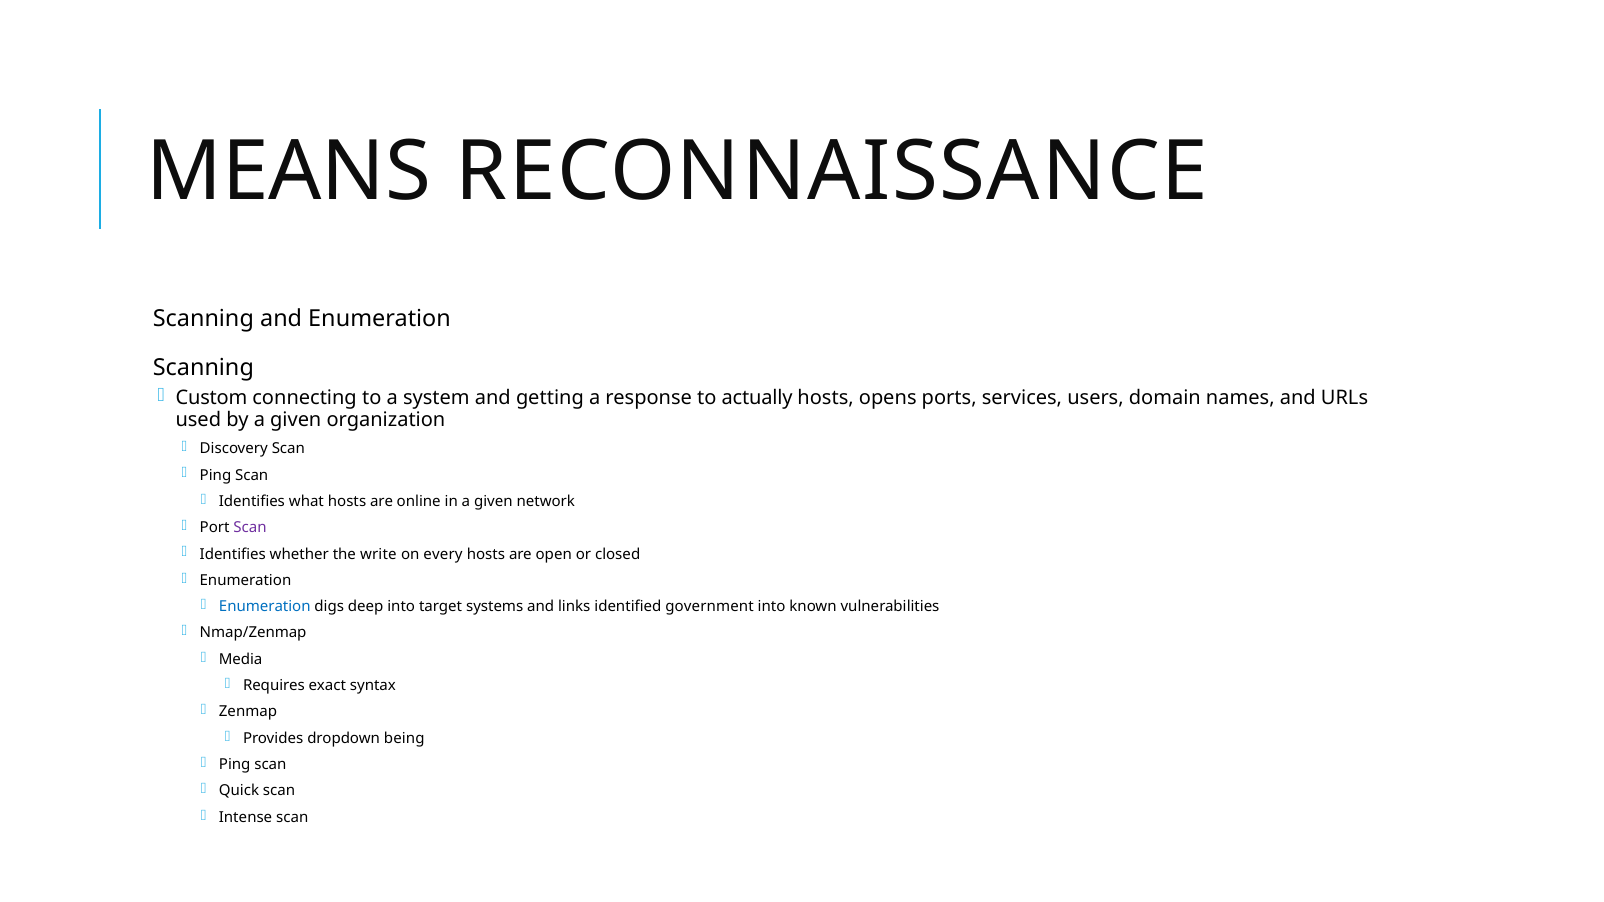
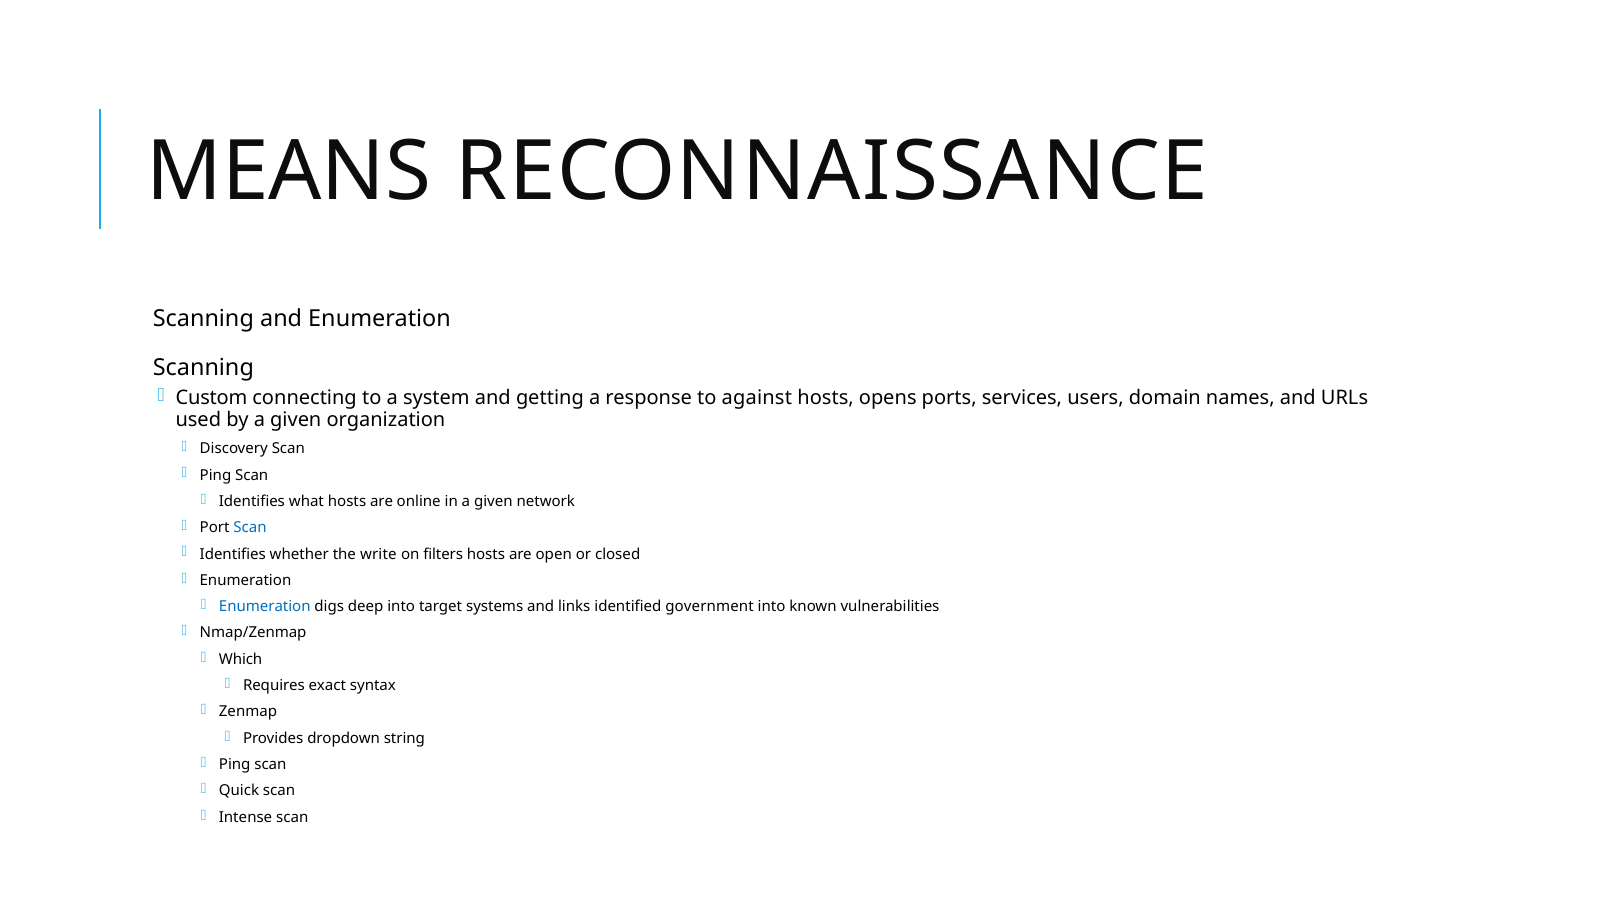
actually: actually -> against (757, 398)
Scan colour: purple -> blue (250, 528)
every: every -> filters (443, 554)
Media: Media -> Which (241, 660)
being: being -> string (404, 739)
